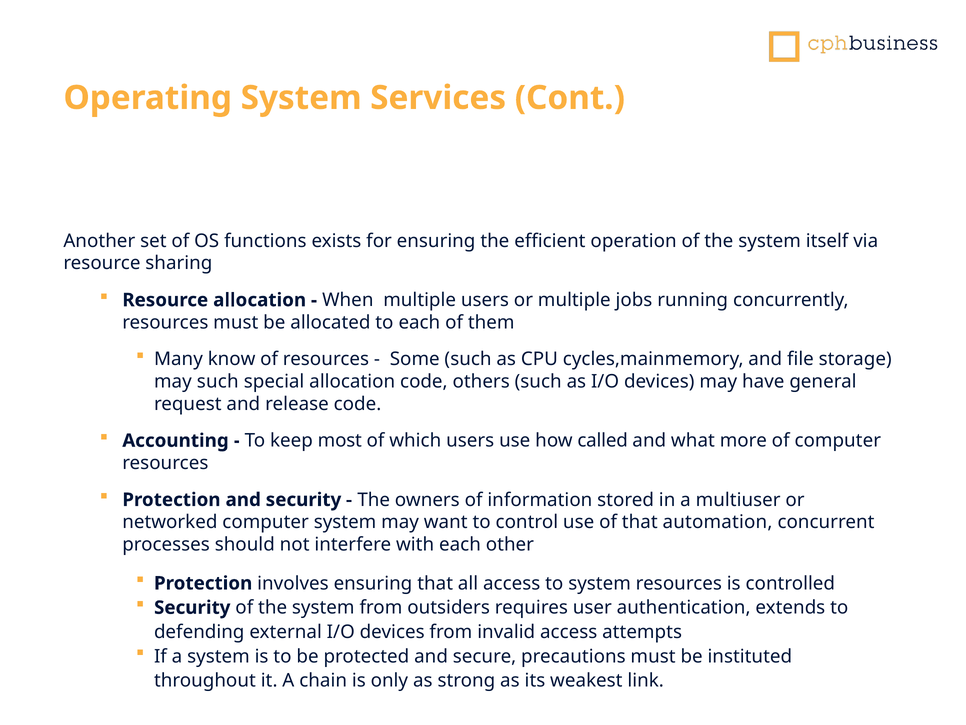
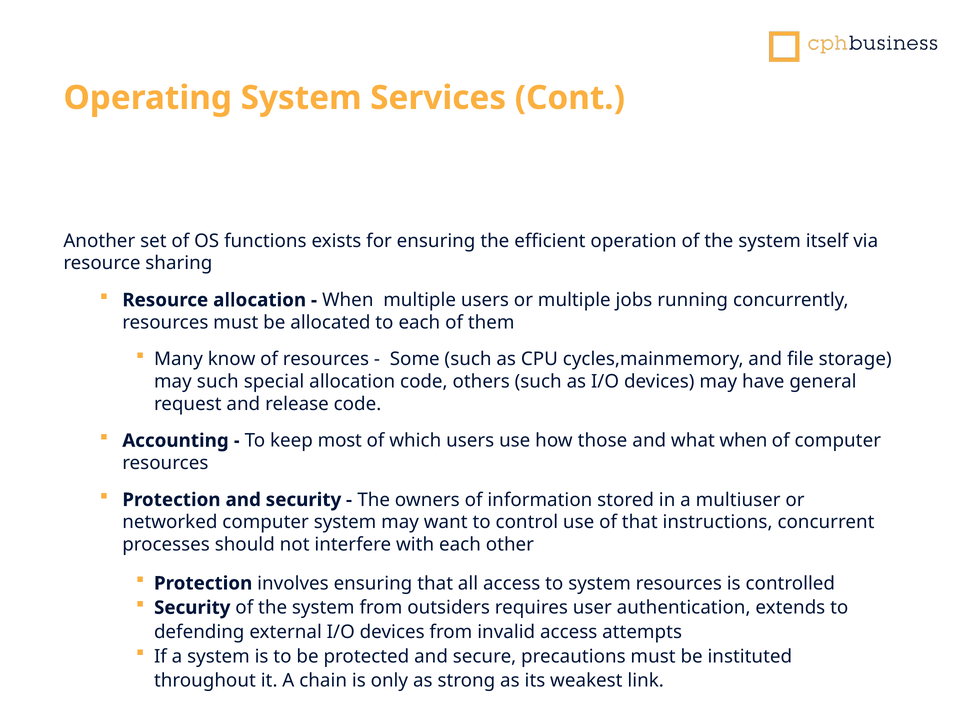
called: called -> those (602, 440)
what more: more -> when (743, 440)
automation: automation -> instructions (718, 522)
